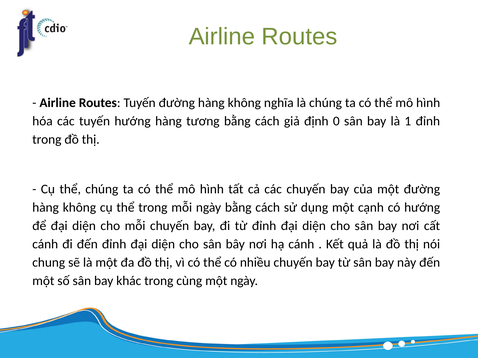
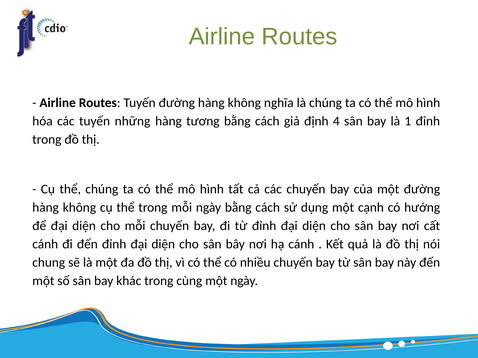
tuyến hướng: hướng -> những (133, 121)
0: 0 -> 4 (336, 121)
